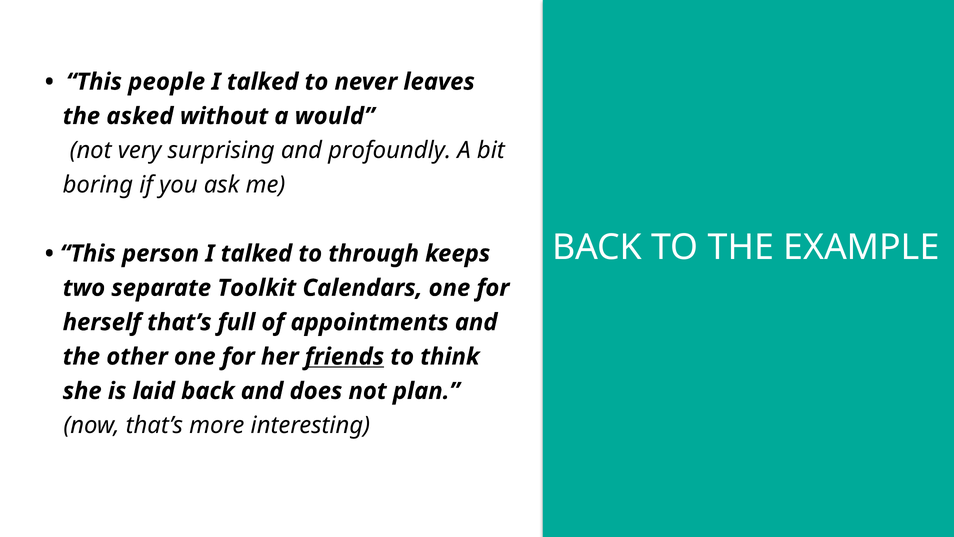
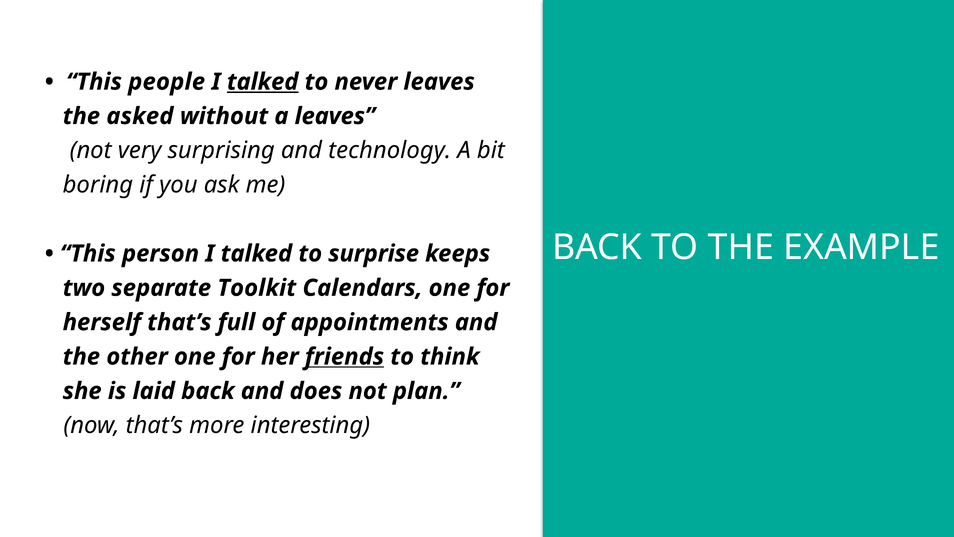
talked underline: none -> present (263, 82)
a would: would -> leaves (335, 116)
profoundly: profoundly -> technology (390, 150)
through: through -> surprise (374, 253)
